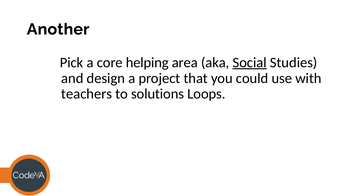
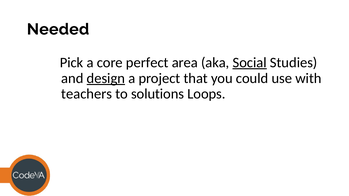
Another: Another -> Needed (58, 29)
helping: helping -> perfect (147, 63)
design underline: none -> present (106, 78)
